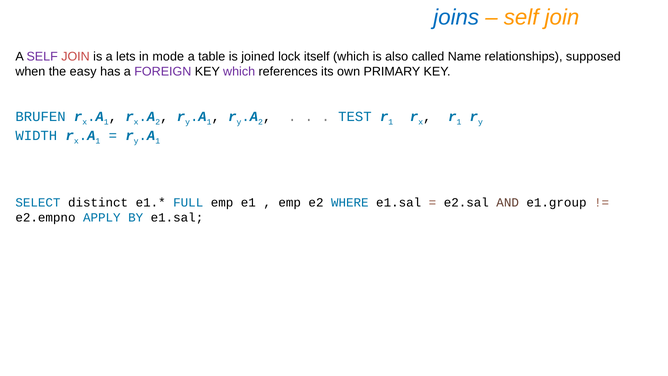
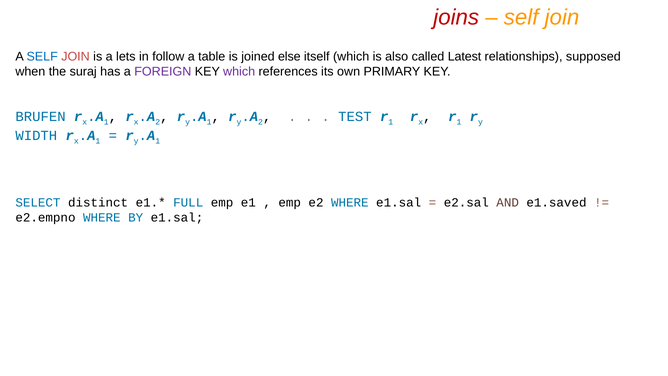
joins colour: blue -> red (456, 17)
SELF colour: purple -> blue (42, 57)
mode: mode -> follow (168, 57)
lock: lock -> else (289, 57)
Name: Name -> Latest (465, 57)
easy: easy -> suraj (83, 72)
e1.group: e1.group -> e1.saved (556, 203)
e2.empno APPLY: APPLY -> WHERE (102, 218)
